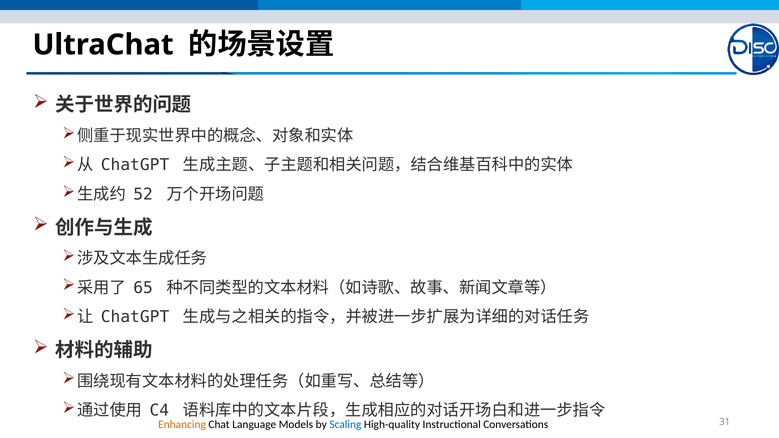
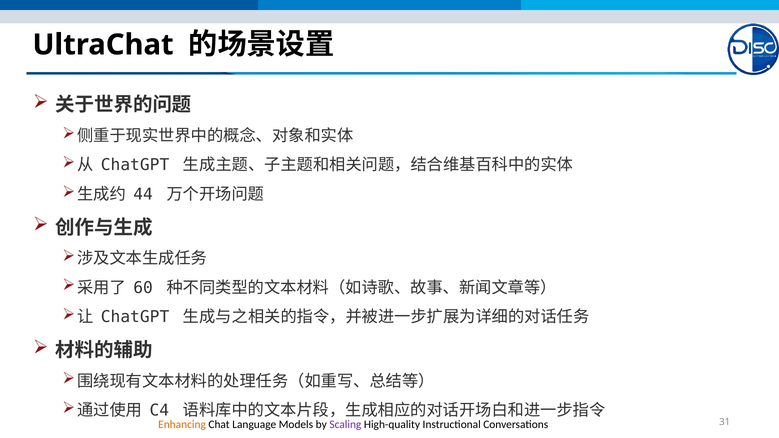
52: 52 -> 44 (143, 194)
65: 65 -> 60 (143, 288)
Scaling colour: blue -> purple (345, 425)
